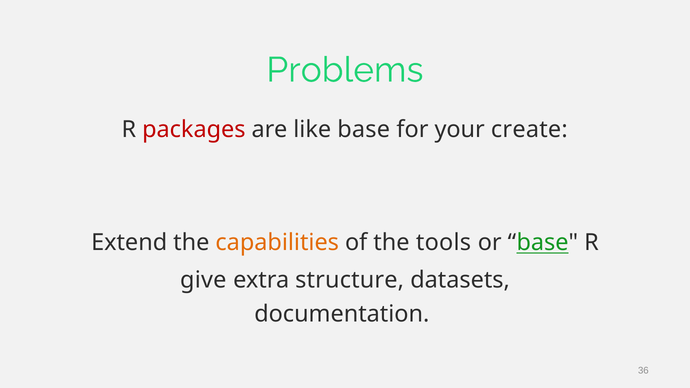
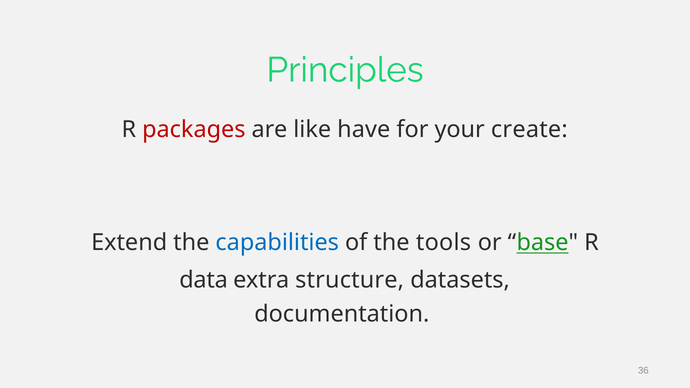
Problems: Problems -> Principles (345, 70)
like base: base -> have (364, 130)
capabilities colour: orange -> blue (277, 243)
give: give -> data (204, 280)
